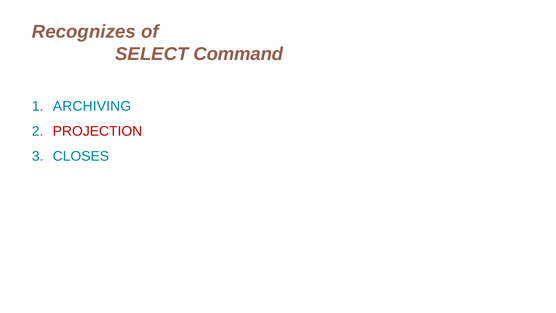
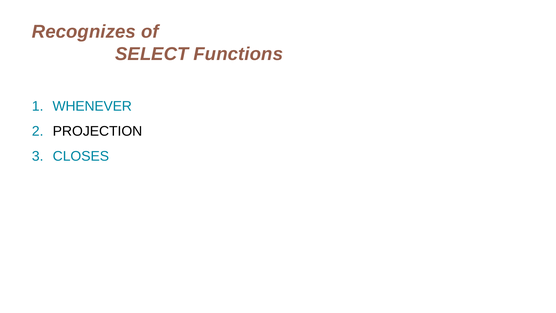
Command: Command -> Functions (238, 54)
ARCHIVING: ARCHIVING -> WHENEVER (92, 106)
PROJECTION colour: red -> black (97, 131)
